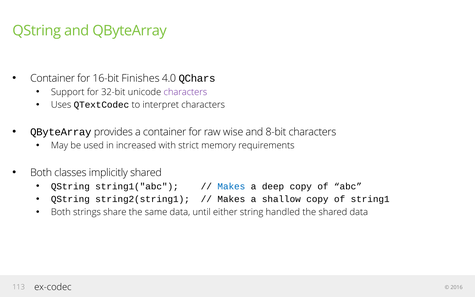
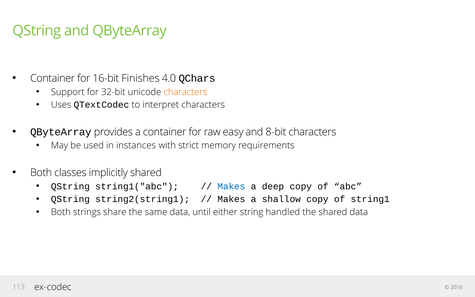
characters colour: purple -> orange (185, 92)
wise: wise -> easy (233, 132)
increased: increased -> instances (136, 146)
